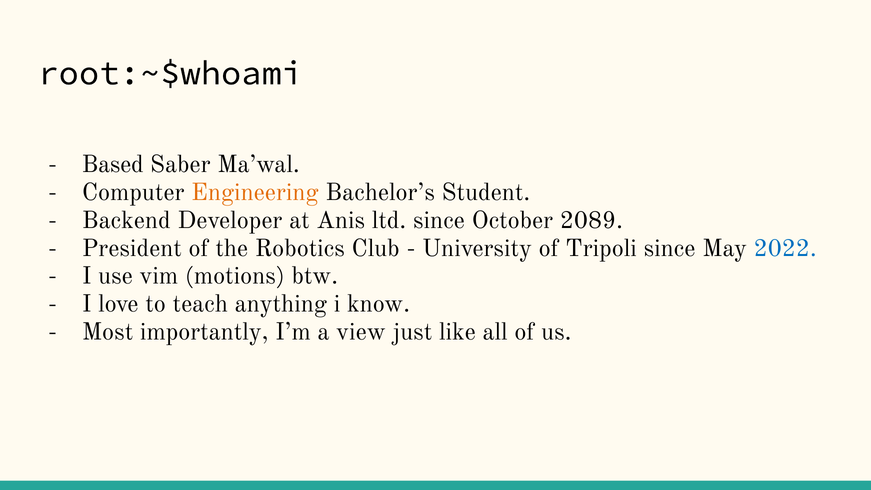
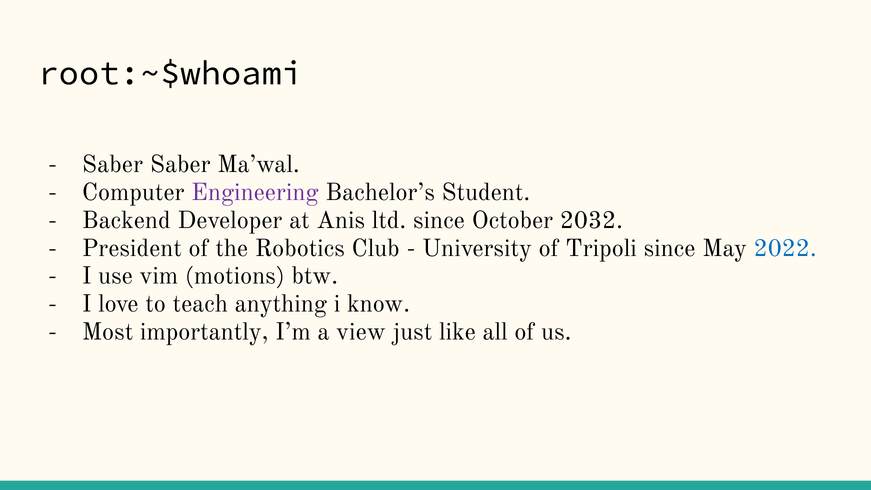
Based: Based -> Saber (113, 164)
Engineering colour: orange -> purple (255, 192)
2089: 2089 -> 2032 (591, 220)
